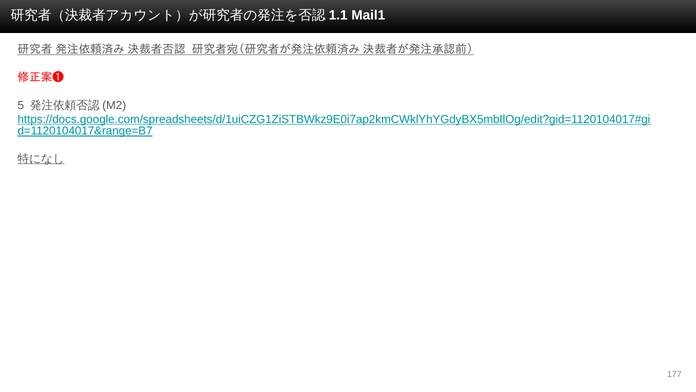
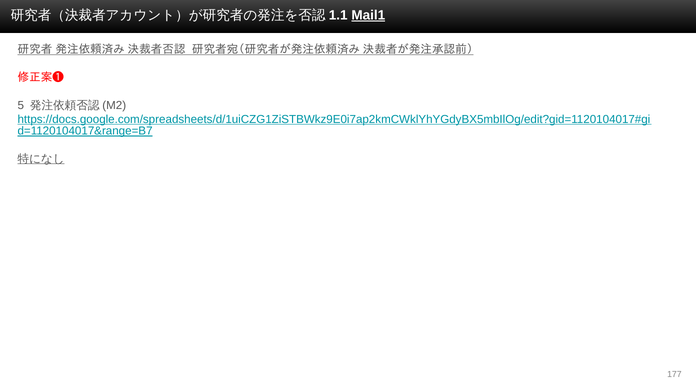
Mail1 underline: none -> present (368, 15)
